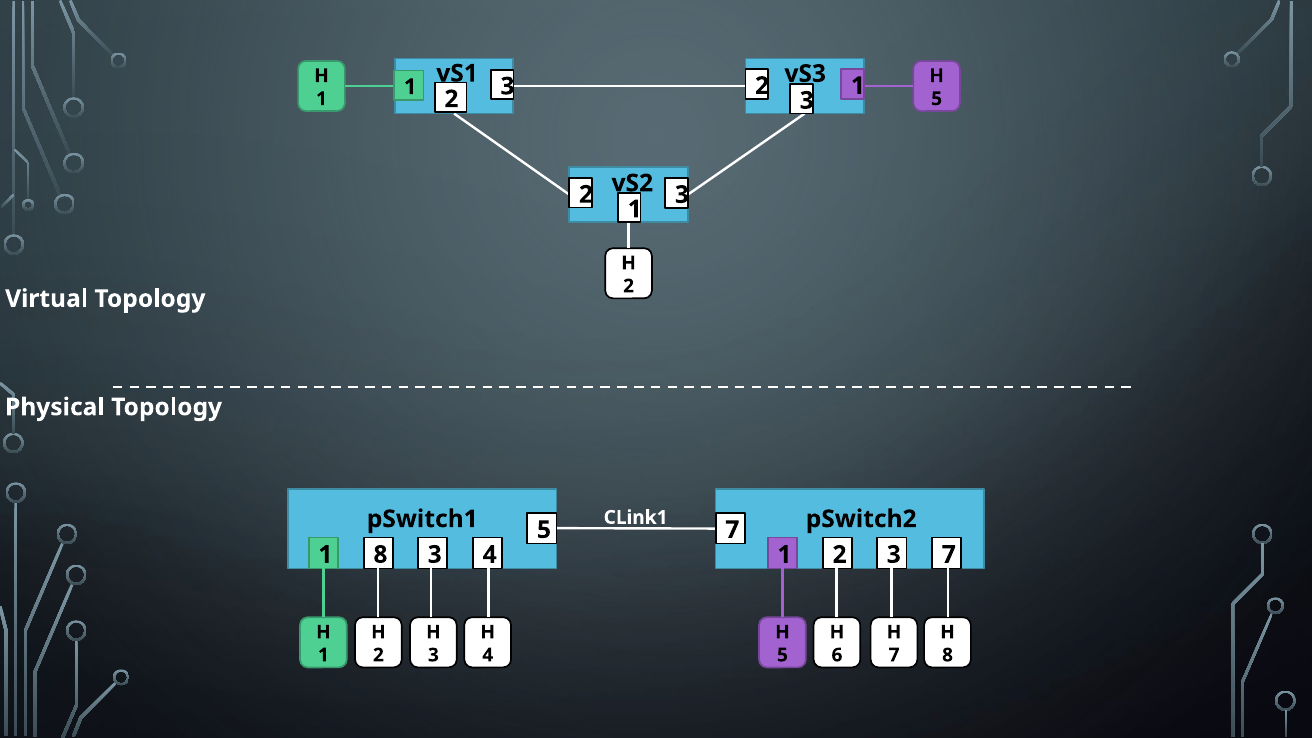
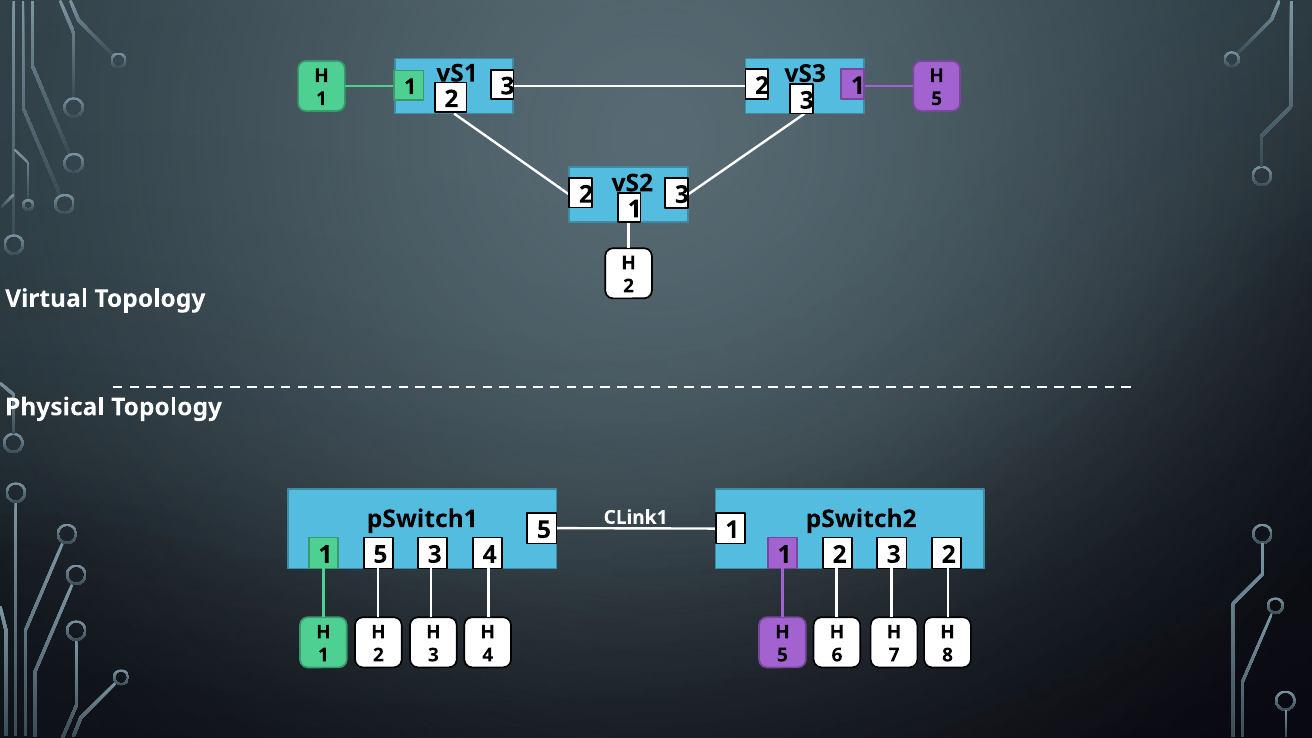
7: 7 -> 1 (732, 530)
1 8: 8 -> 5 (380, 555)
7: 7 -> 2 (949, 555)
